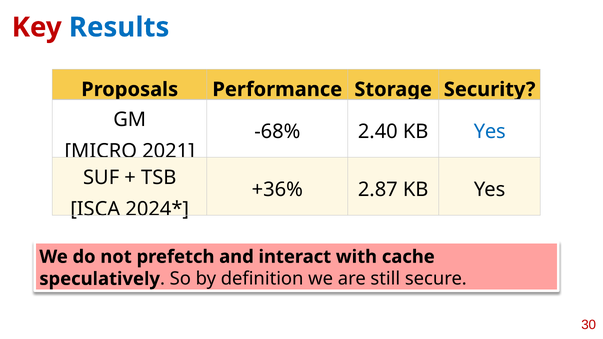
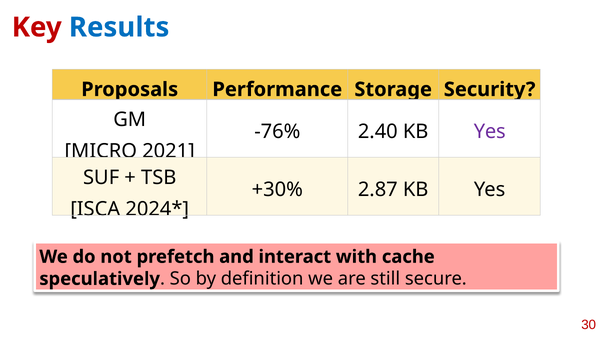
-68%: -68% -> -76% (277, 132)
Yes colour: blue -> purple (490, 132)
+36%: +36% -> +30% (277, 190)
